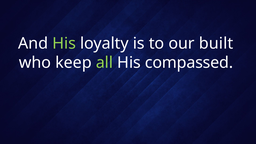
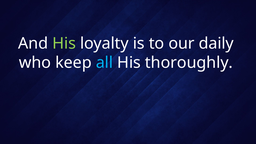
built: built -> daily (216, 43)
all colour: light green -> light blue (104, 63)
compassed: compassed -> thoroughly (189, 63)
